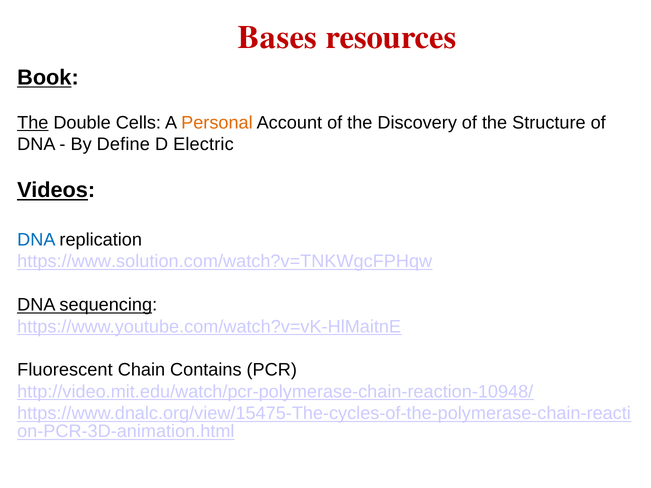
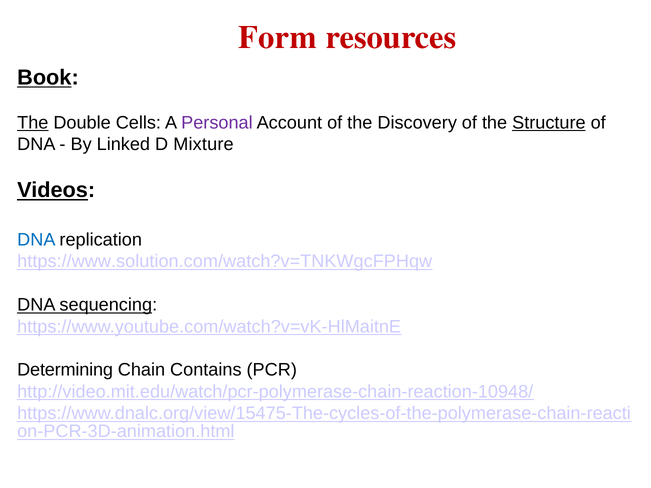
Bases: Bases -> Form (277, 38)
Personal colour: orange -> purple (217, 123)
Structure underline: none -> present (549, 123)
Define: Define -> Linked (123, 144)
Electric: Electric -> Mixture (203, 144)
Fluorescent: Fluorescent -> Determining (65, 370)
